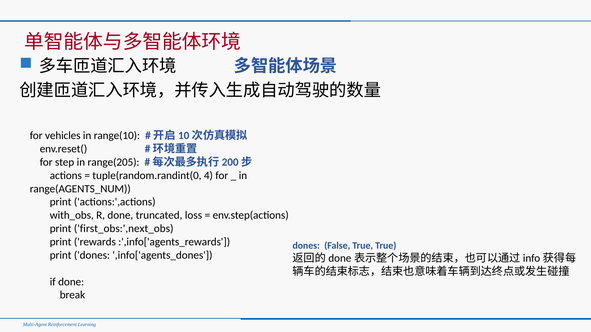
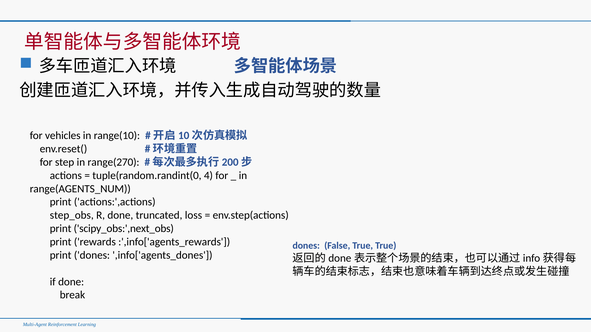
range(205: range(205 -> range(270 (114, 162)
with_obs: with_obs -> step_obs (72, 216)
first_obs:',next_obs: first_obs:',next_obs -> scipy_obs:',next_obs (124, 229)
